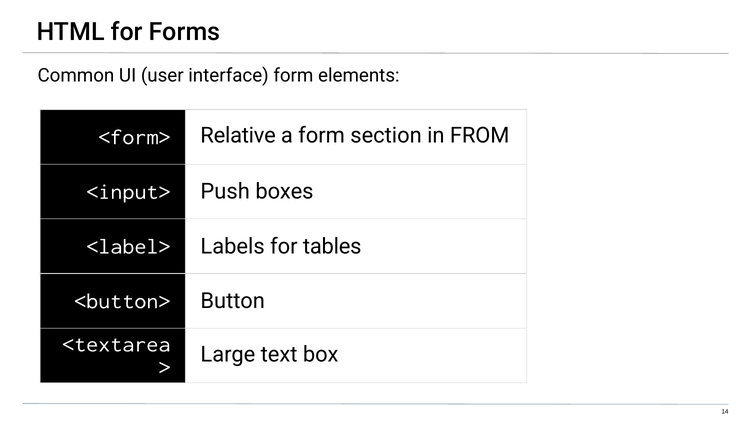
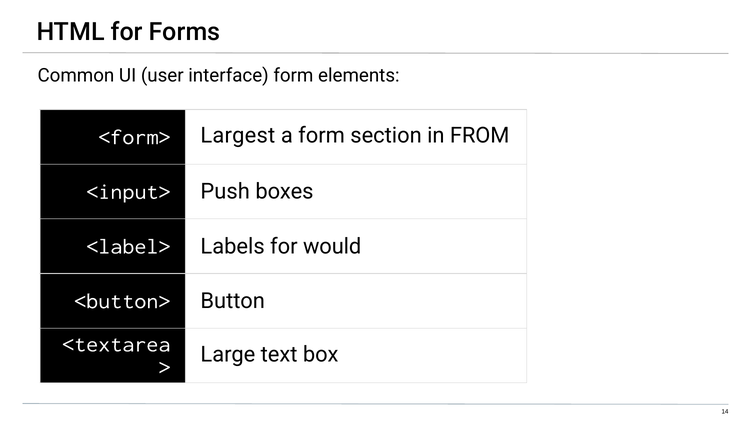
Relative: Relative -> Largest (238, 136)
tables: tables -> would (332, 246)
